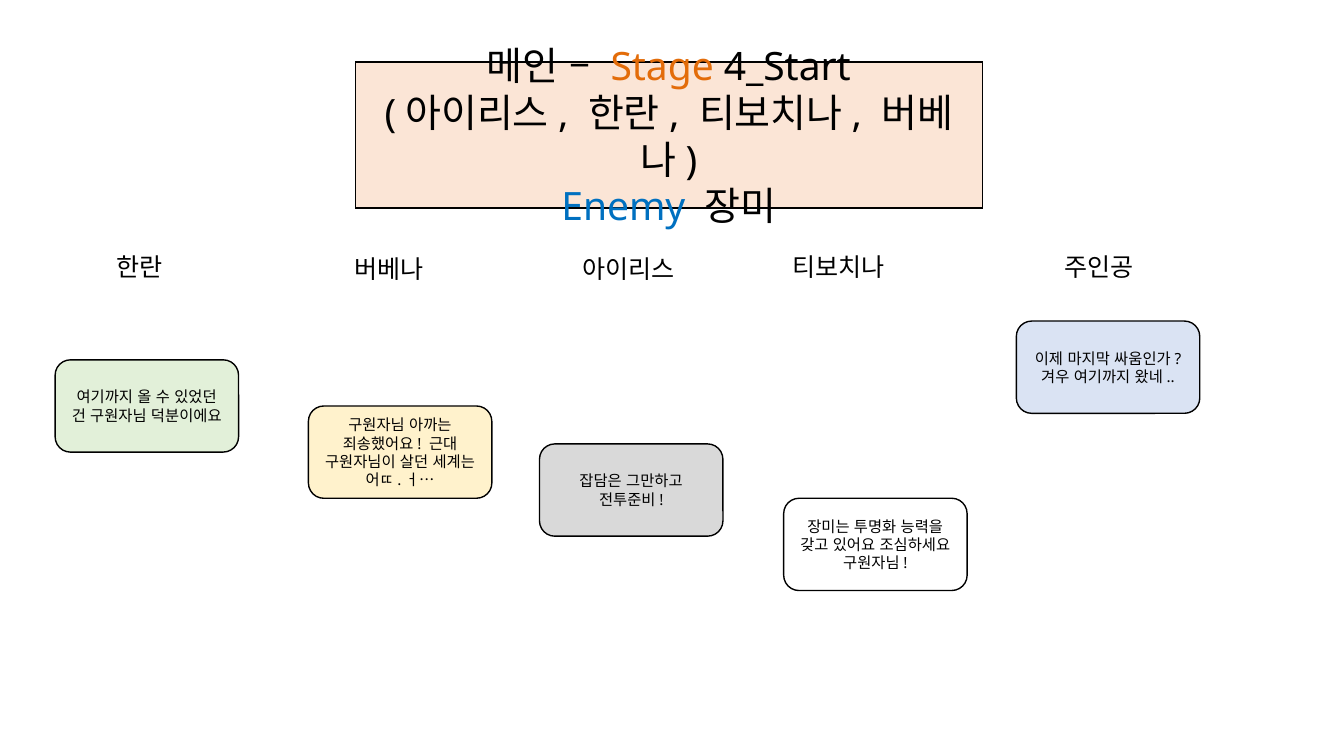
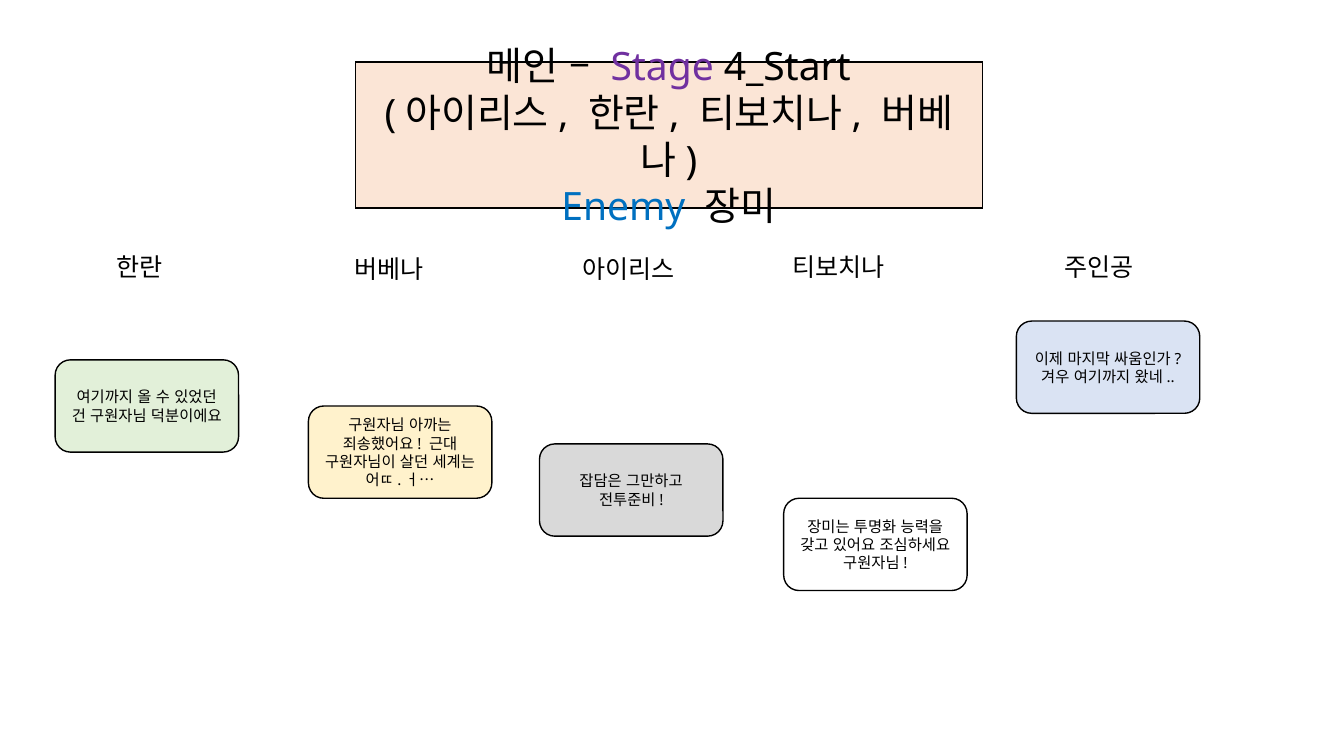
Stage colour: orange -> purple (662, 67)
